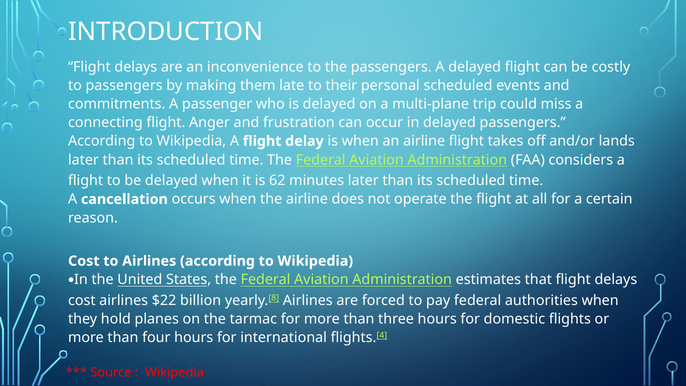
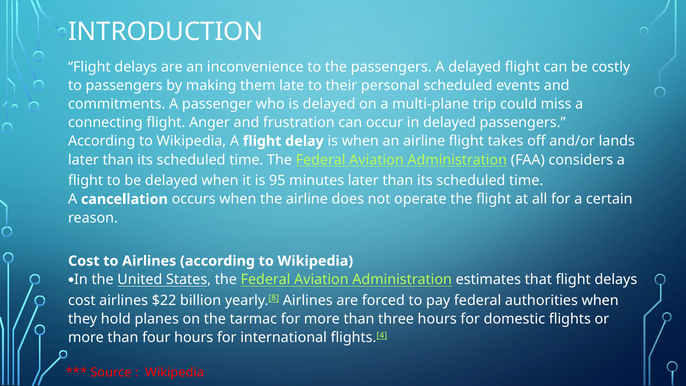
62: 62 -> 95 (277, 181)
